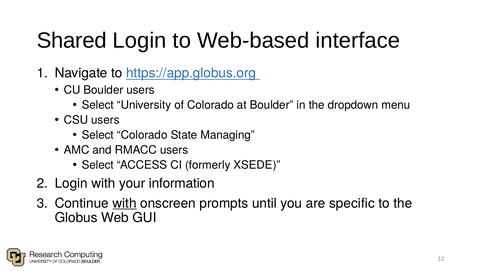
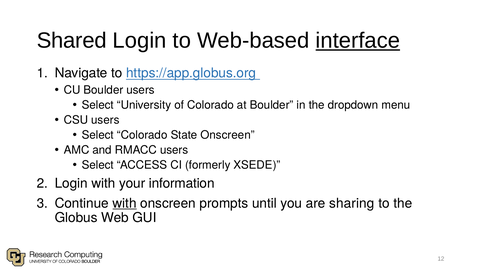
interface underline: none -> present (358, 40)
State Managing: Managing -> Onscreen (228, 135)
specific: specific -> sharing (352, 203)
